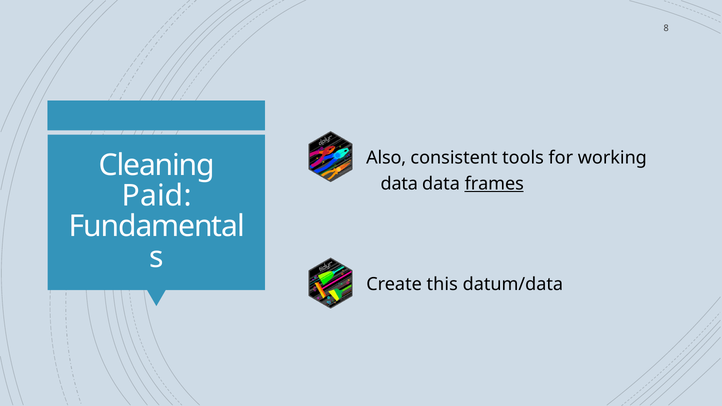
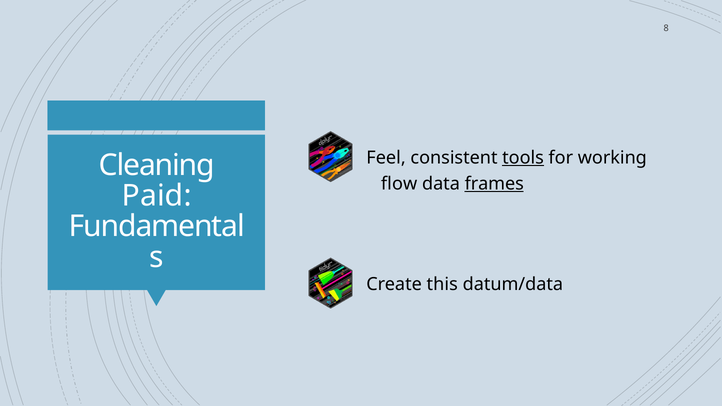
Also: Also -> Feel (386, 158)
tools underline: none -> present (523, 158)
data: data -> flow (399, 184)
